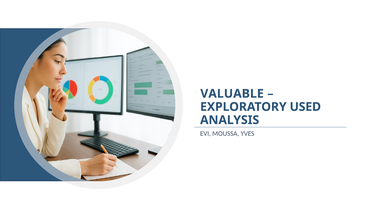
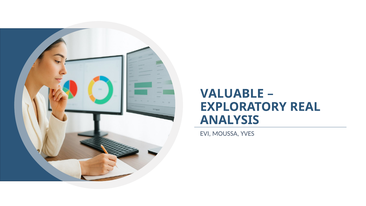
USED: USED -> REAL (305, 107)
